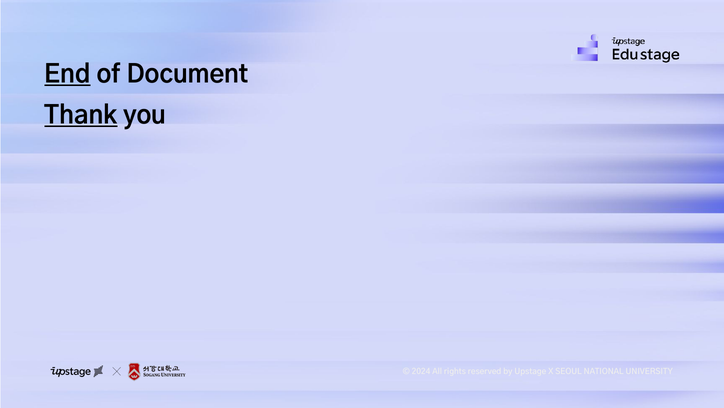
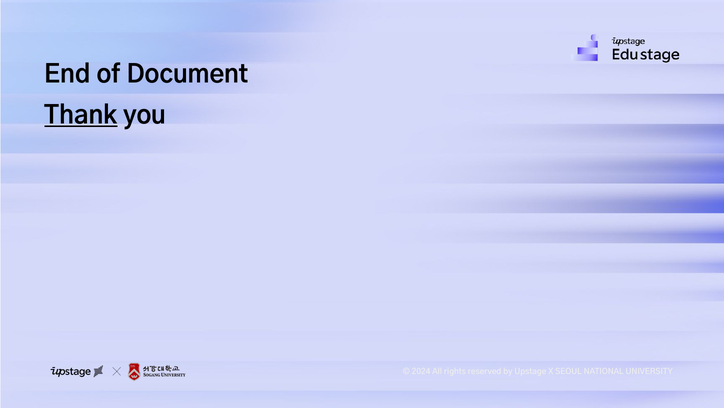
End underline: present -> none (68, 74)
